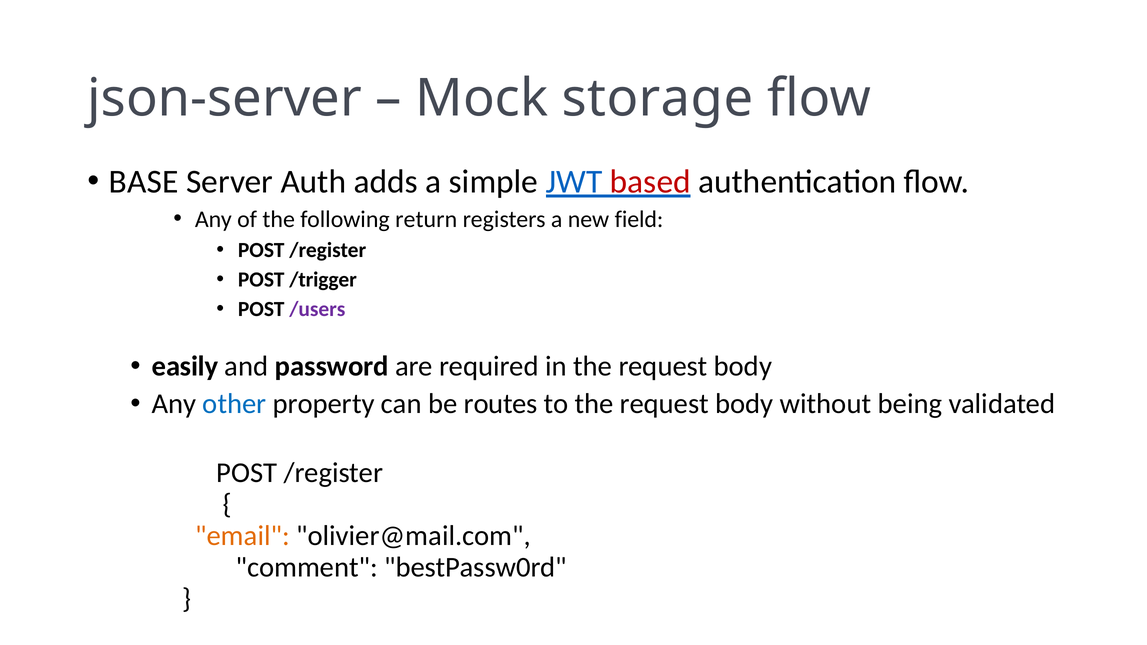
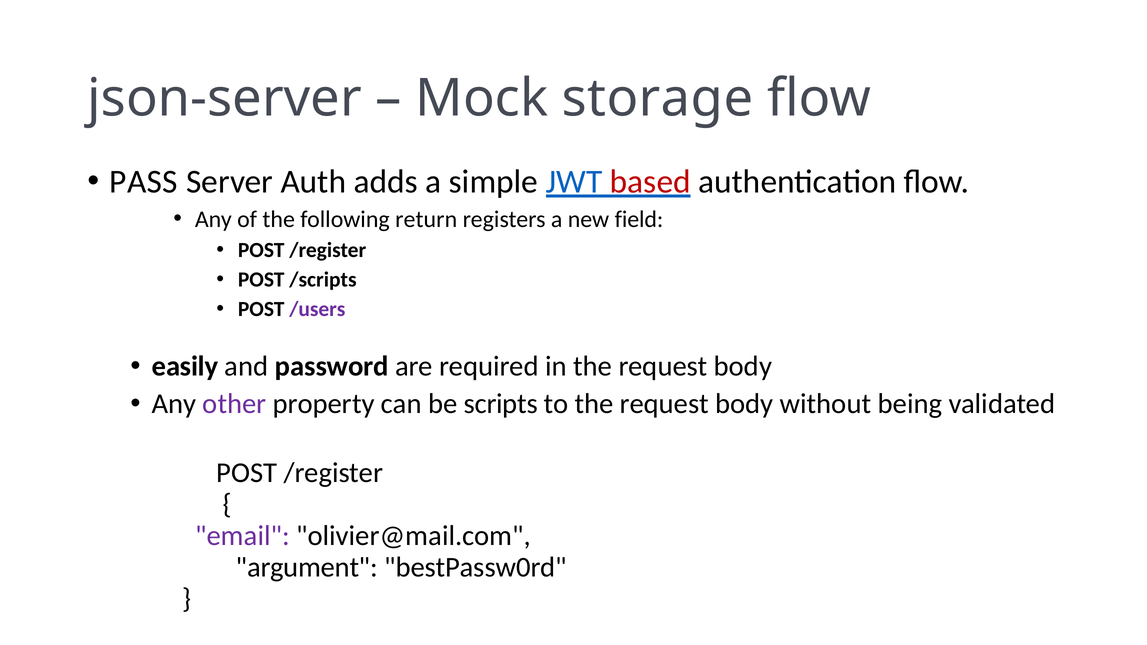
BASE: BASE -> PASS (144, 182)
/trigger: /trigger -> /scripts (323, 280)
other colour: blue -> purple (234, 404)
routes: routes -> scripts (501, 404)
email colour: orange -> purple (243, 536)
comment: comment -> argument (307, 567)
